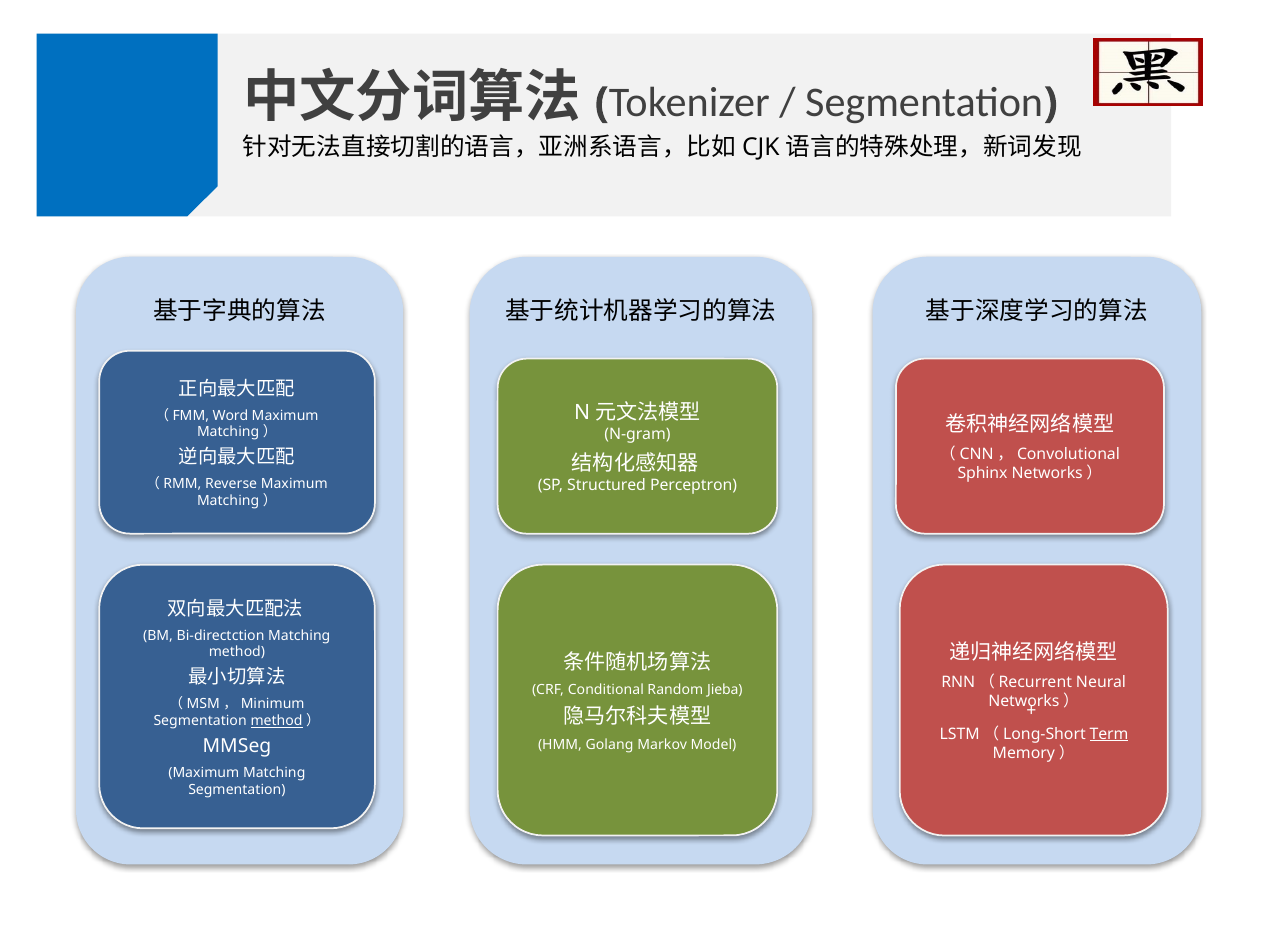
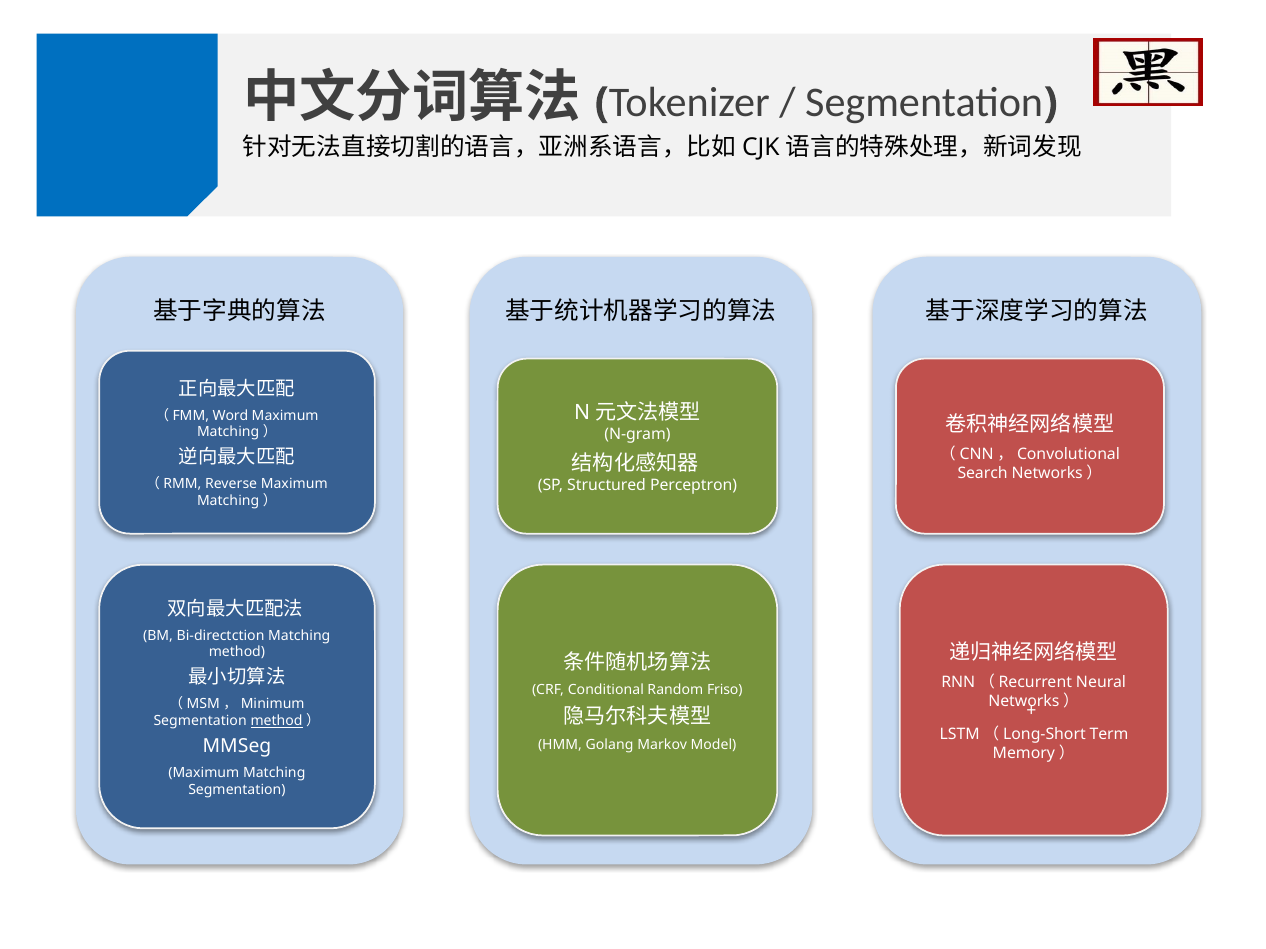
Sphinx: Sphinx -> Search (983, 473)
Jieba: Jieba -> Friso (725, 690)
Term underline: present -> none (1109, 734)
